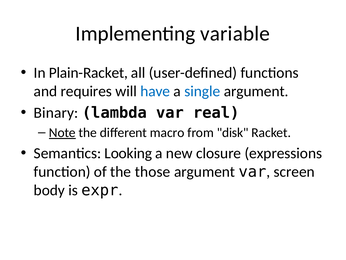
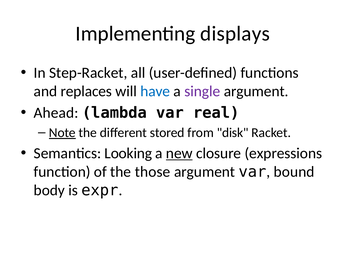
variable: variable -> displays (235, 33)
Plain-Racket: Plain-Racket -> Step-Racket (88, 73)
requires: requires -> replaces (86, 91)
single colour: blue -> purple (202, 91)
Binary: Binary -> Ahead (56, 113)
macro: macro -> stored (167, 132)
new underline: none -> present (179, 153)
screen: screen -> bound (294, 171)
